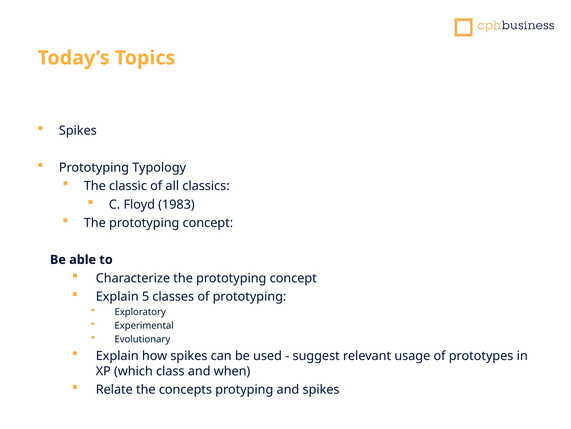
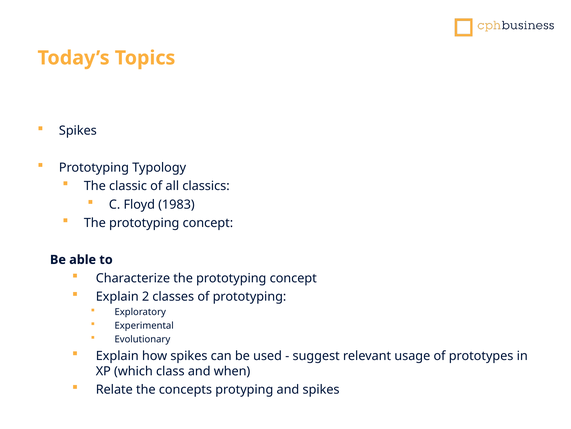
5: 5 -> 2 (146, 296)
